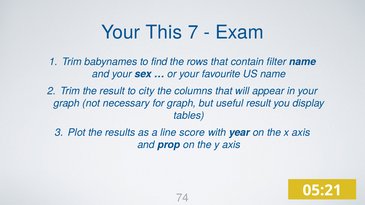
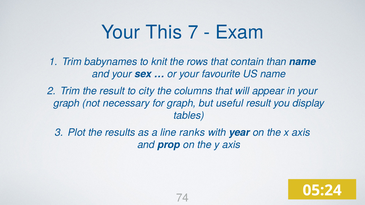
find: find -> knit (159, 62)
filter: filter -> than (276, 62)
score: score -> ranks (192, 133)
05:21: 05:21 -> 05:24 (322, 191)
